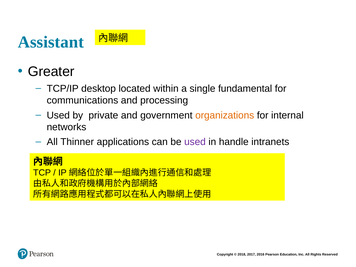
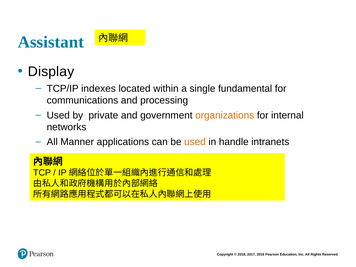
Greater: Greater -> Display (51, 72)
desktop: desktop -> indexes (98, 89)
Thinner: Thinner -> Manner (77, 142)
used colour: purple -> orange (195, 142)
